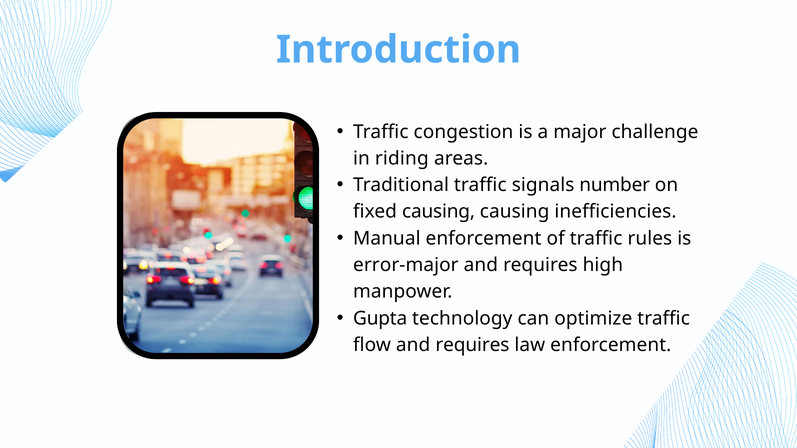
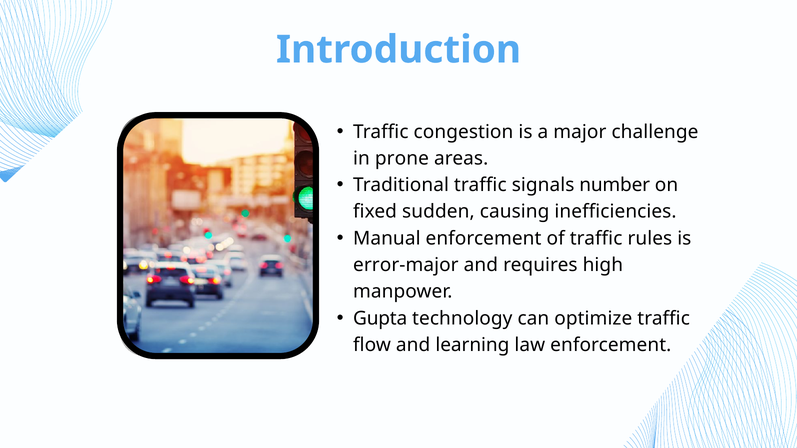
riding: riding -> prone (402, 159)
fixed causing: causing -> sudden (438, 212)
flow and requires: requires -> learning (472, 345)
